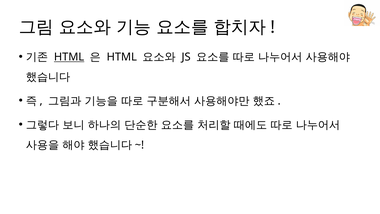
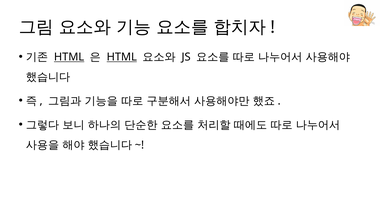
HTML underline: none -> present (122, 57)
